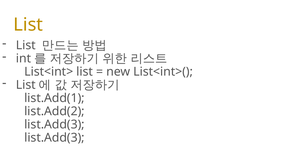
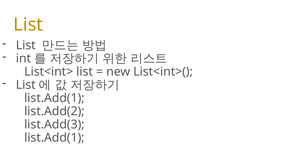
list.Add(3: list.Add(3 -> list.Add(1 (54, 138)
